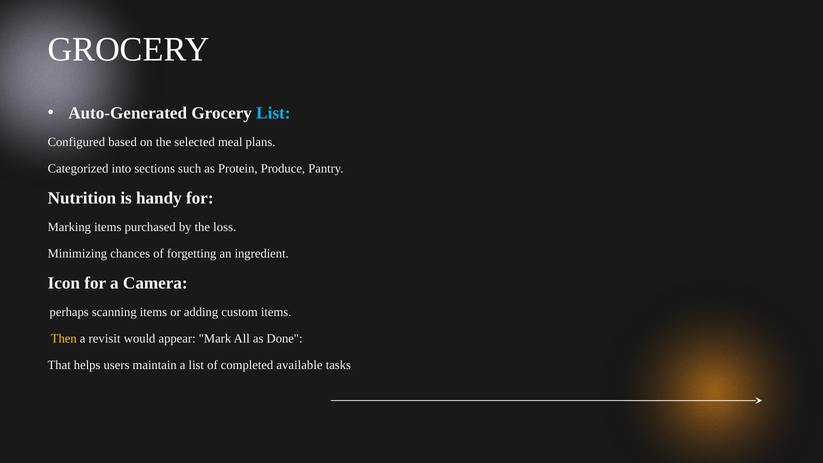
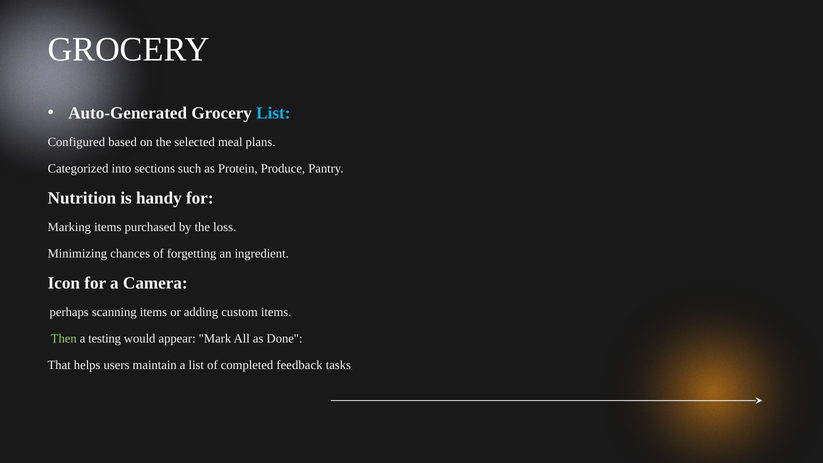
Then colour: yellow -> light green (64, 339)
revisit: revisit -> testing (105, 339)
available: available -> feedback (299, 365)
